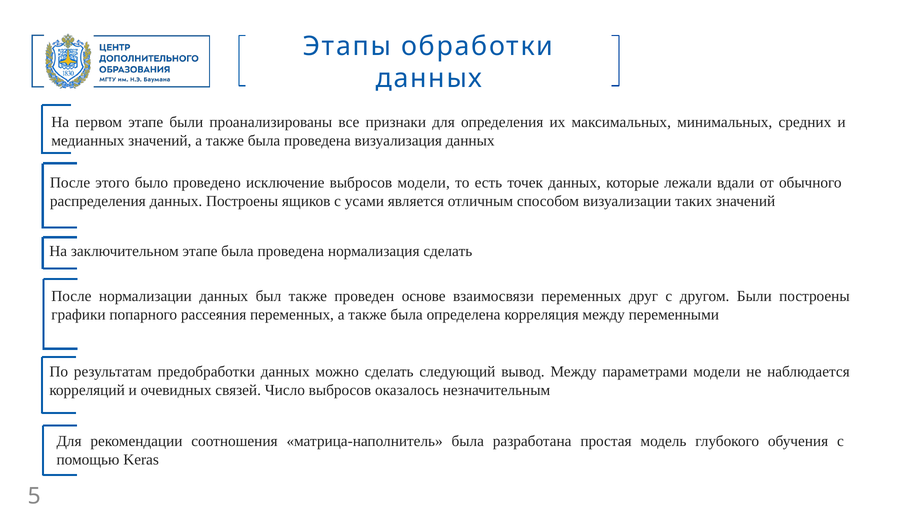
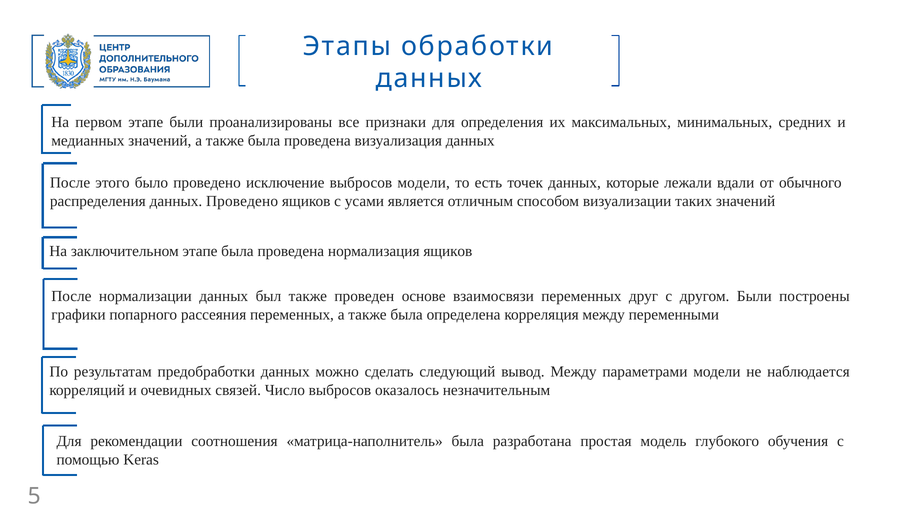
данных Построены: Построены -> Проведено (242, 201)
нормализация сделать: сделать -> ящиков (448, 251)
